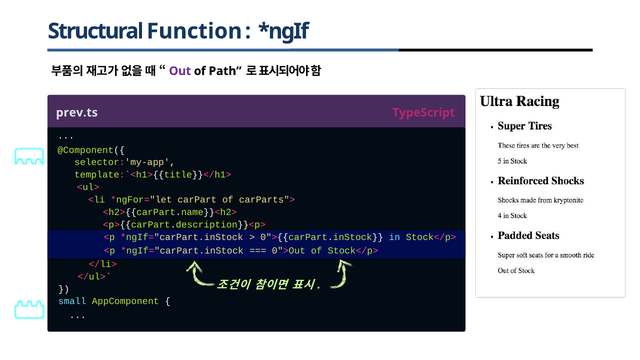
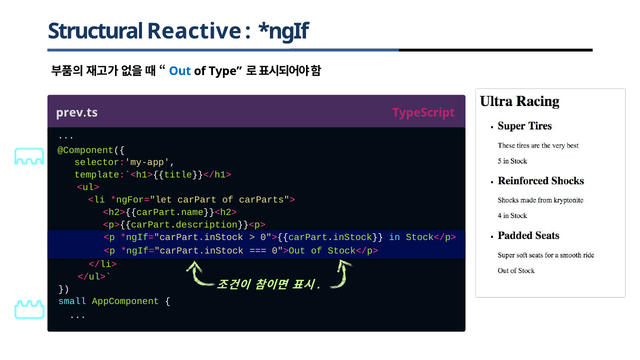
Function: Function -> Reactive (194, 31)
Out colour: purple -> blue (180, 71)
Path: Path -> Type (225, 71)
